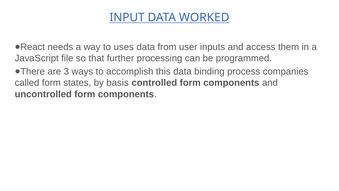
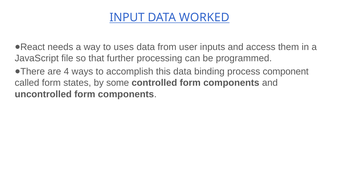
3: 3 -> 4 (66, 71)
companies: companies -> component (286, 71)
basis: basis -> some (118, 83)
